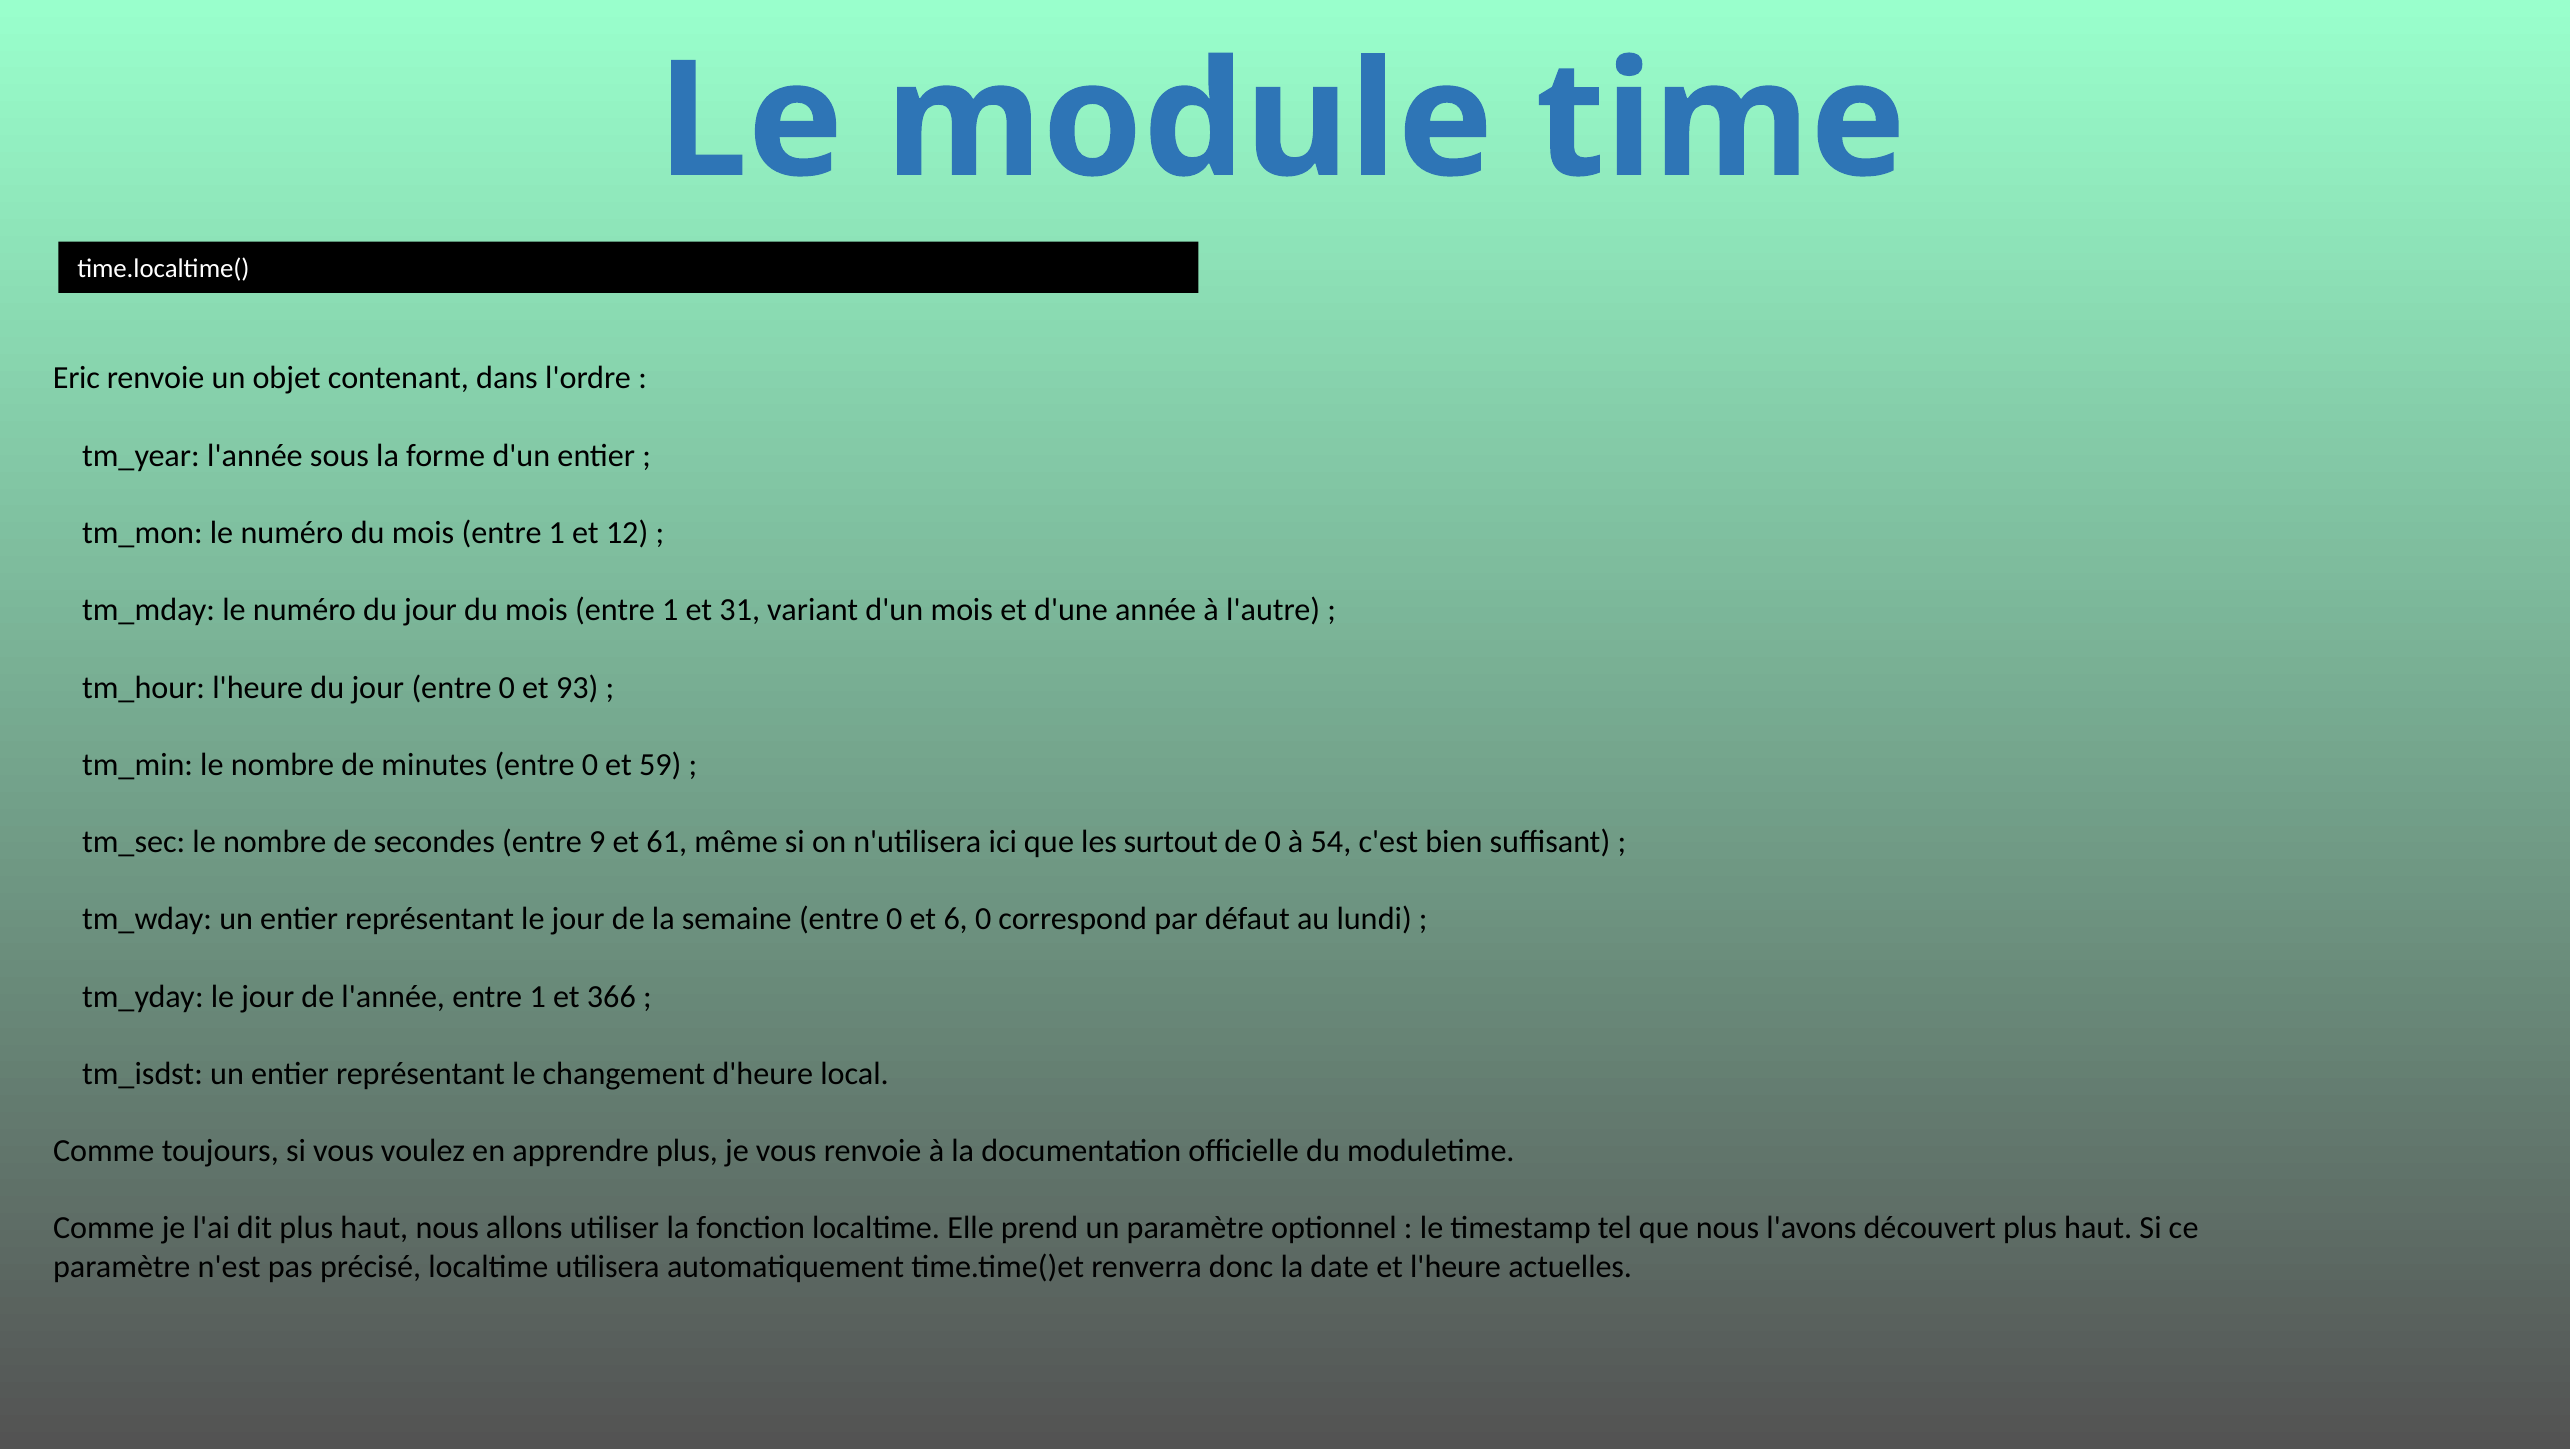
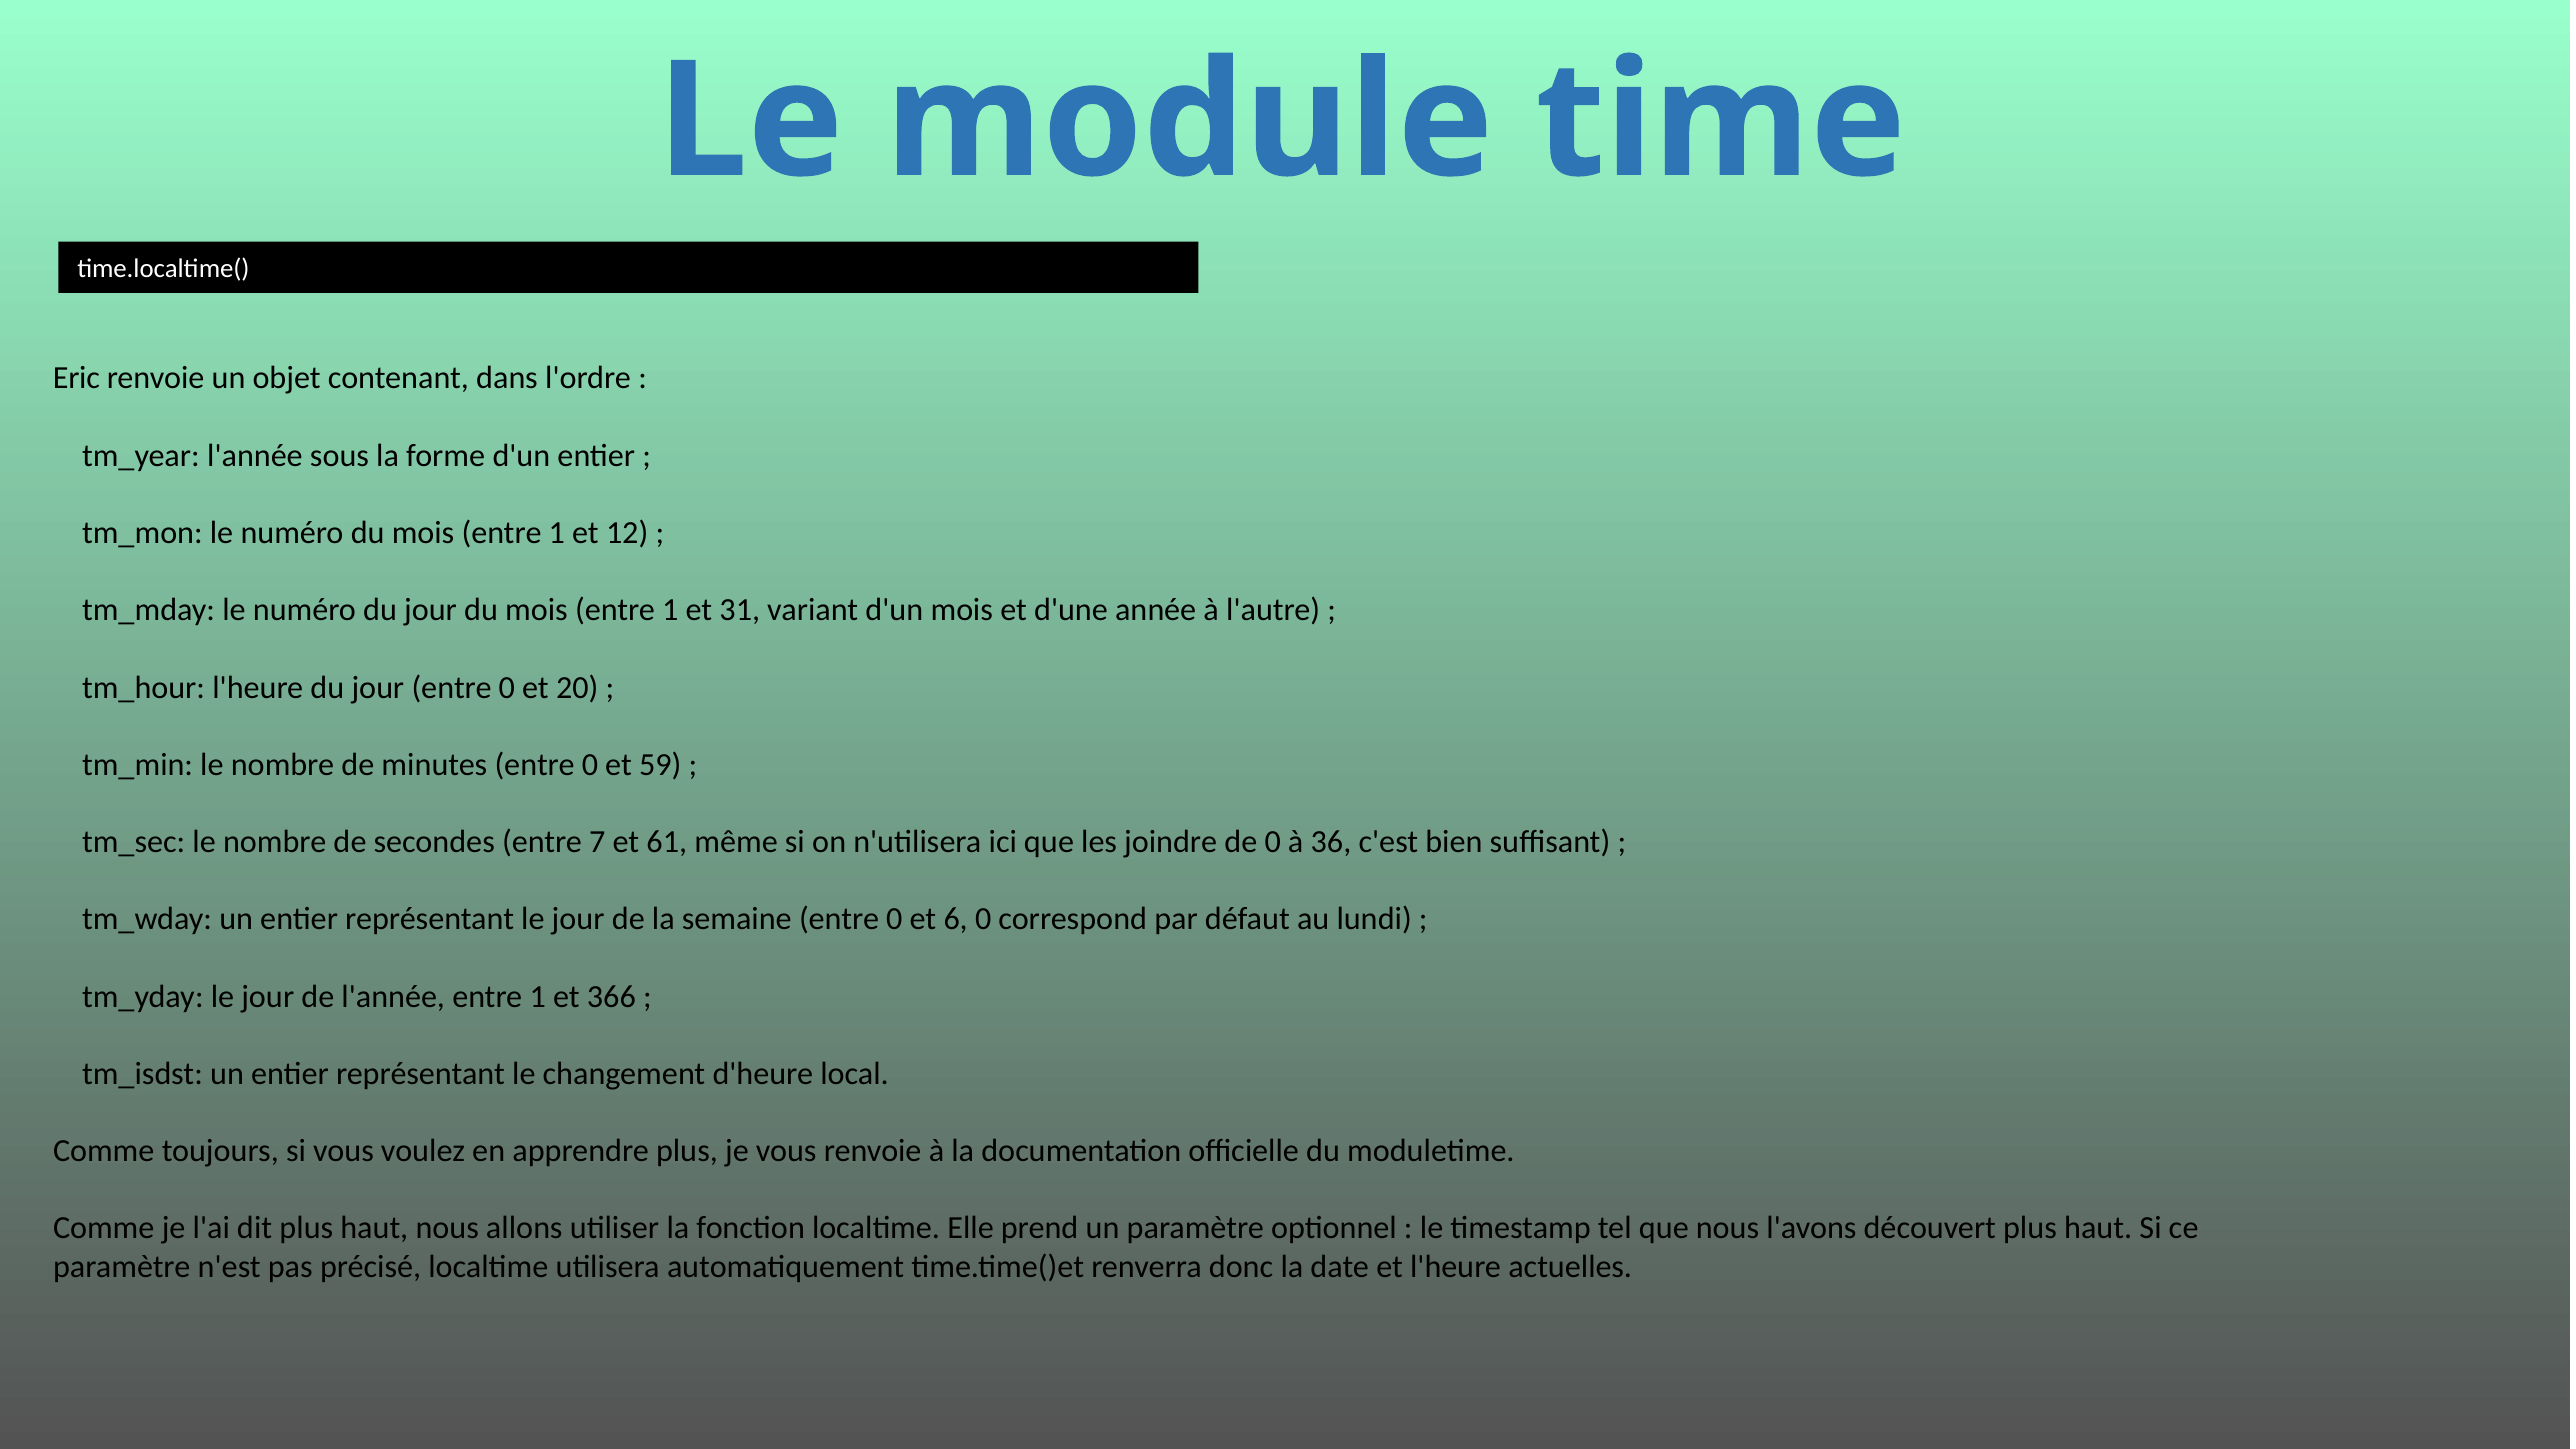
93: 93 -> 20 (577, 687)
9: 9 -> 7 (597, 842)
surtout: surtout -> joindre (1171, 842)
54: 54 -> 36 (1331, 842)
